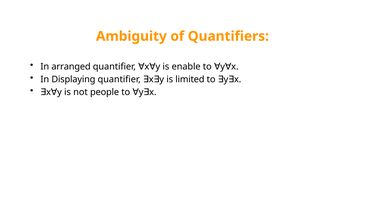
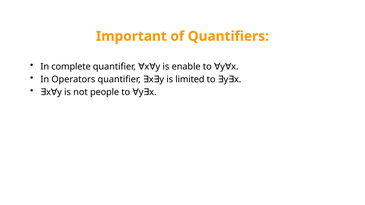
Ambiguity: Ambiguity -> Important (131, 36)
arranged: arranged -> complete (71, 67)
Displaying: Displaying -> Operators (73, 80)
